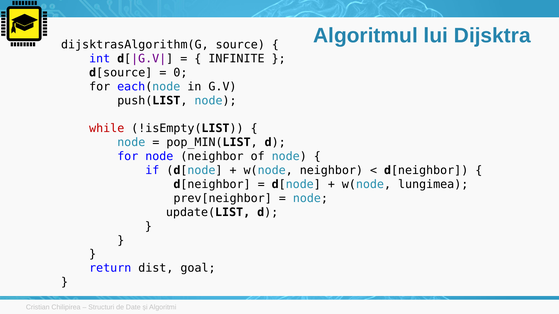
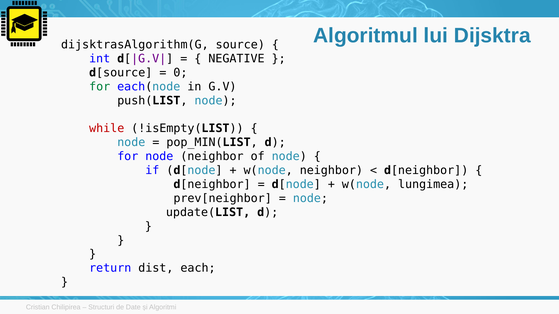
INFINITE: INFINITE -> NEGATIVE (236, 59)
for colour: black -> green (100, 87)
goal: goal -> each (198, 268)
